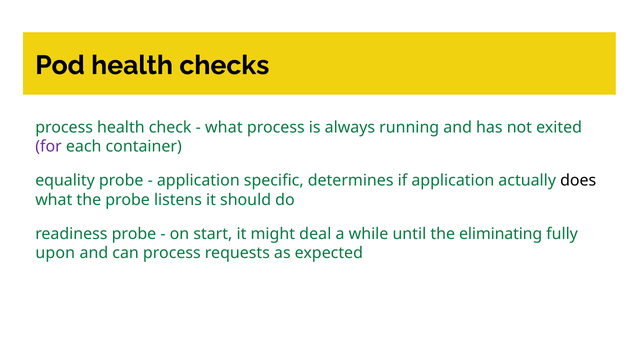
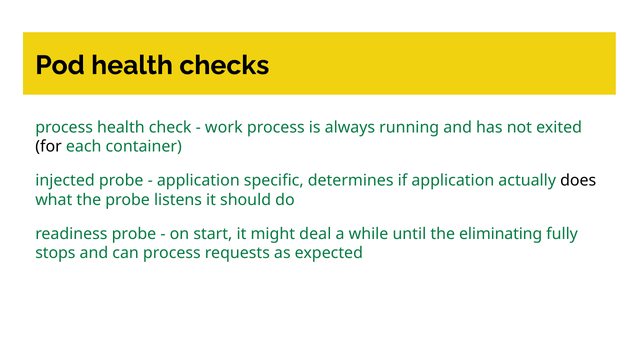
what: what -> work (224, 127)
for colour: purple -> black (49, 146)
equality: equality -> injected (65, 180)
upon: upon -> stops (55, 253)
